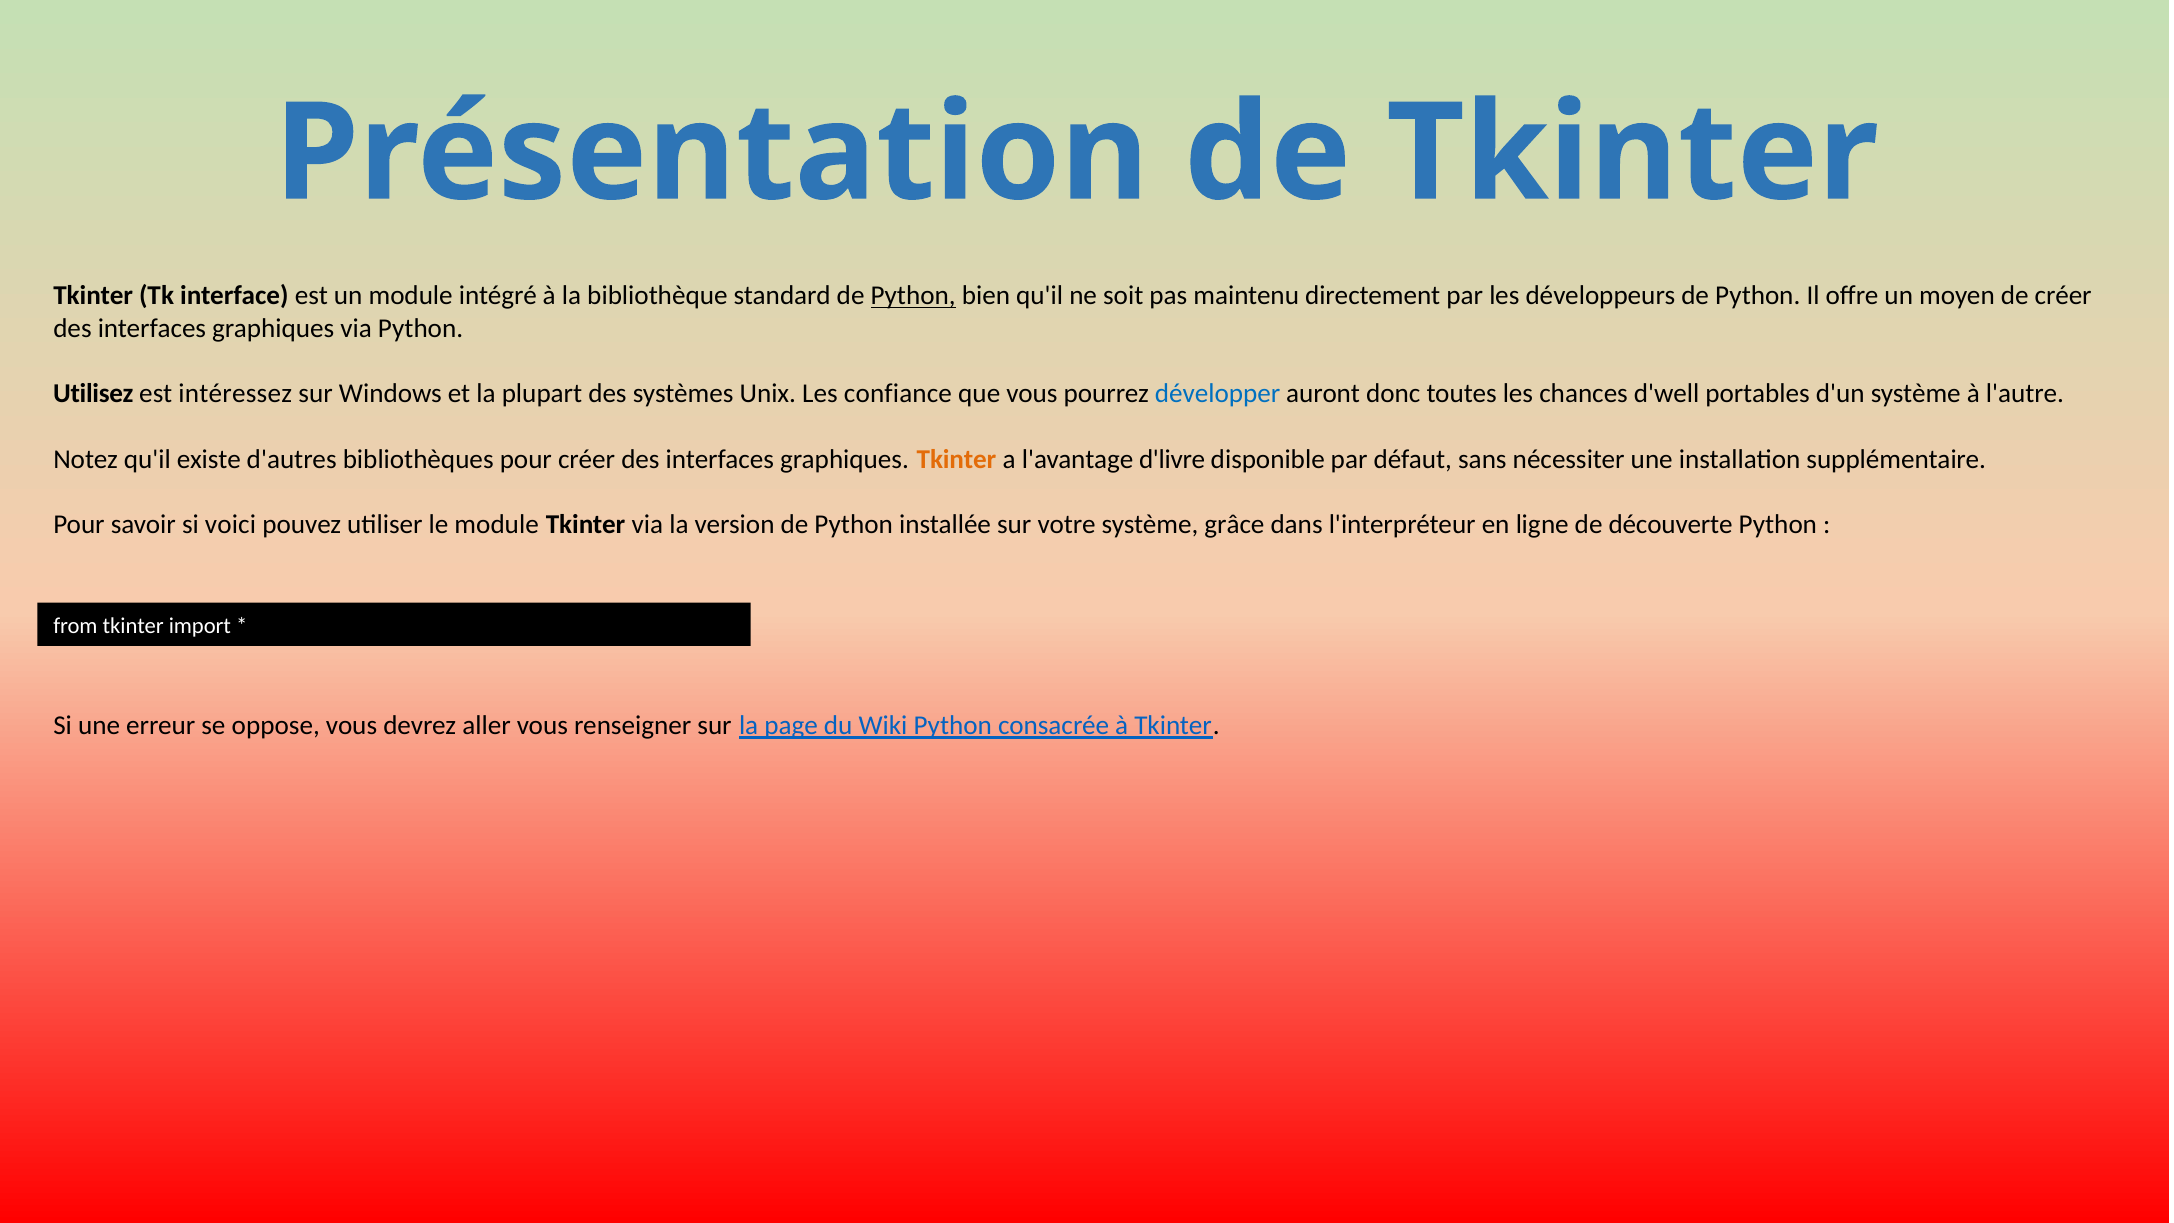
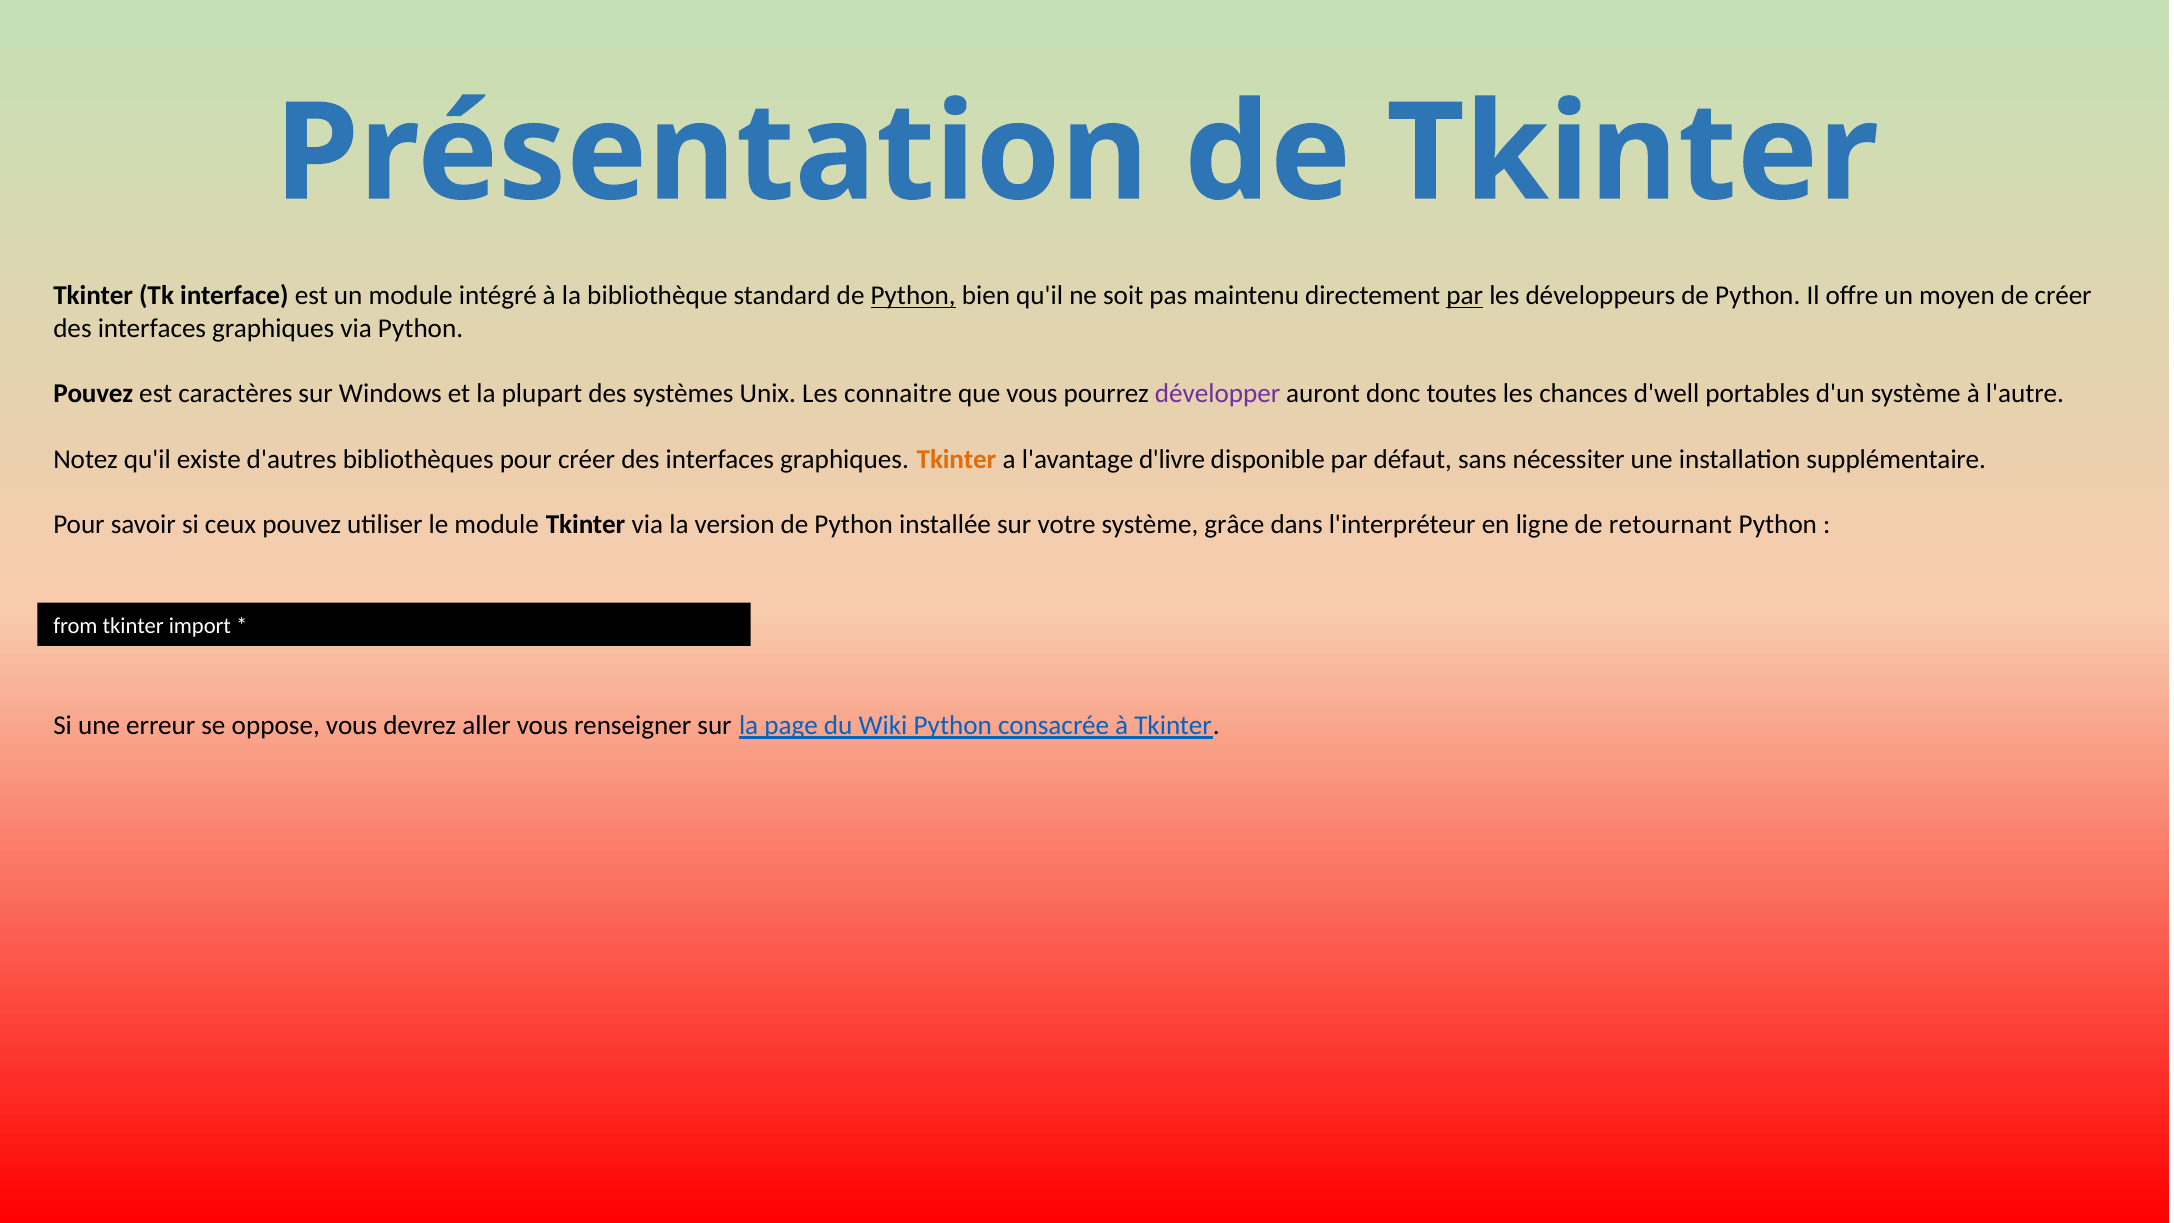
par underline: none -> present (1465, 296)
Utilisez: Utilisez -> Pouvez (93, 394)
intéressez: intéressez -> caractères (235, 394)
confiance: confiance -> connaitre (898, 394)
développer colour: blue -> purple (1218, 394)
voici: voici -> ceux (231, 524)
découverte: découverte -> retournant (1670, 524)
